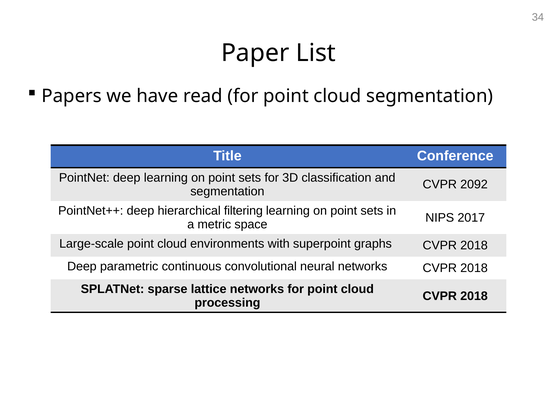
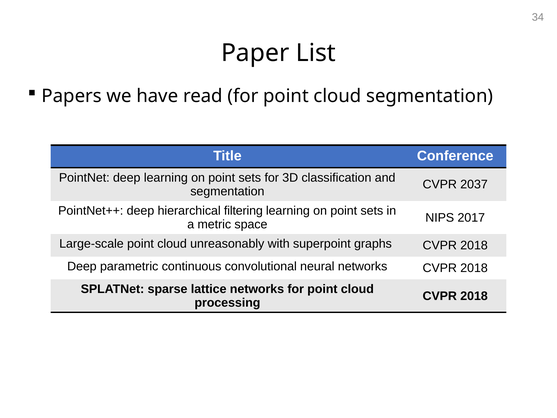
2092: 2092 -> 2037 (474, 184)
environments: environments -> unreasonably (227, 244)
